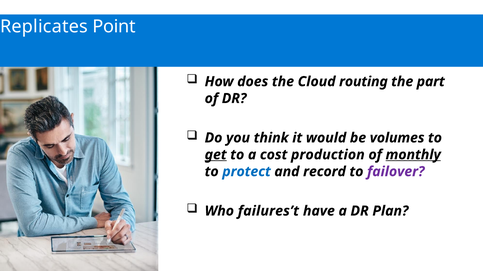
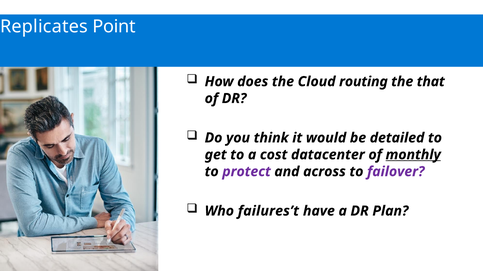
part: part -> that (431, 82)
volumes: volumes -> detailed (397, 138)
get underline: present -> none (216, 155)
production: production -> datacenter (328, 155)
protect colour: blue -> purple (247, 172)
record: record -> across (324, 172)
